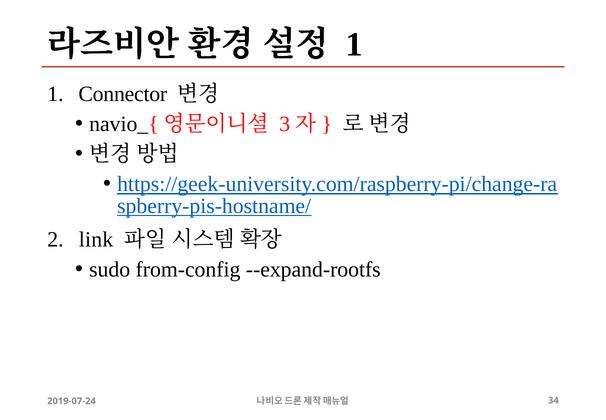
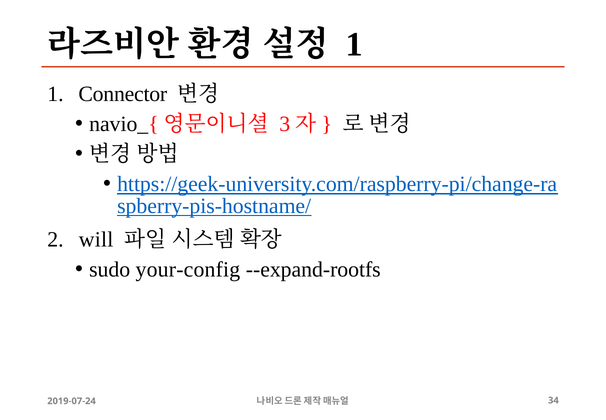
link: link -> will (96, 239)
from-config: from-config -> your-config (188, 269)
